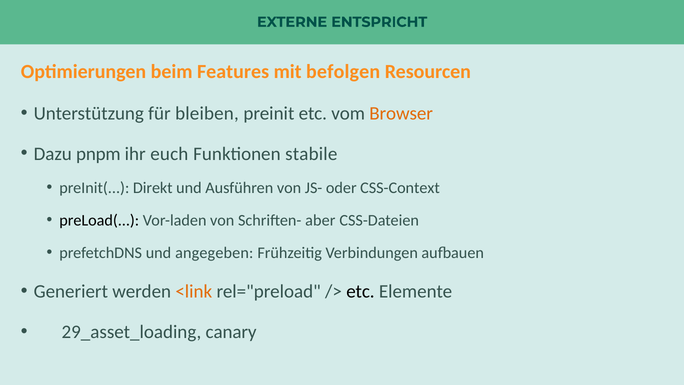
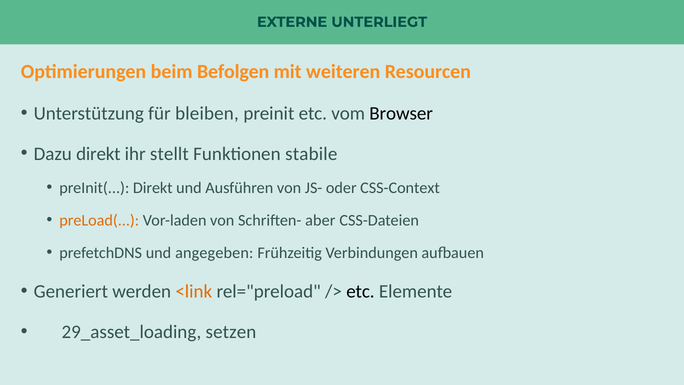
ENTSPRICHT: ENTSPRICHT -> UNTERLIEGT (379, 22)
Features: Features -> Befolgen (233, 72)
befolgen: befolgen -> weiteren (343, 72)
Browser colour: orange -> black (401, 113)
Dazu pnpm: pnpm -> direkt (98, 154)
euch: euch -> stellt (169, 154)
preLoad( colour: black -> orange (99, 220)
canary: canary -> setzen (231, 332)
